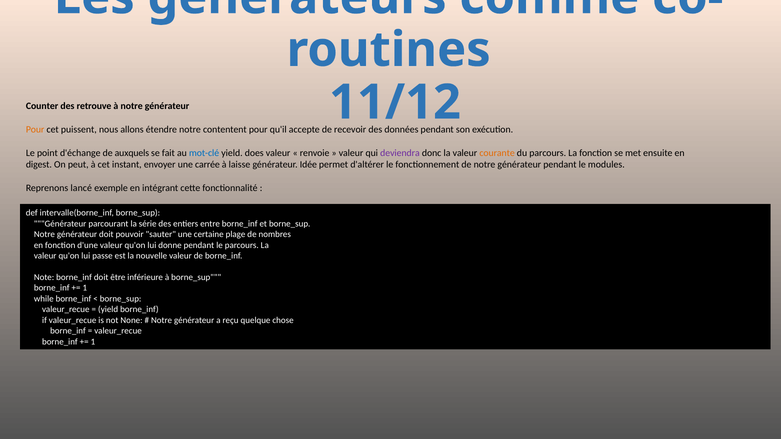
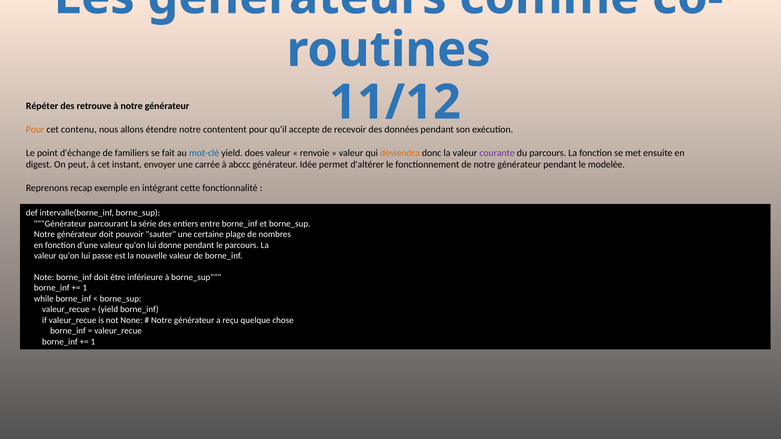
Counter: Counter -> Répéter (42, 106)
puissent: puissent -> contenu (79, 130)
auxquels: auxquels -> familiers (132, 153)
deviendra colour: purple -> orange (400, 153)
courante colour: orange -> purple (497, 153)
laisse: laisse -> abccc (240, 165)
modules: modules -> modelée (606, 165)
lancé: lancé -> recap (81, 188)
